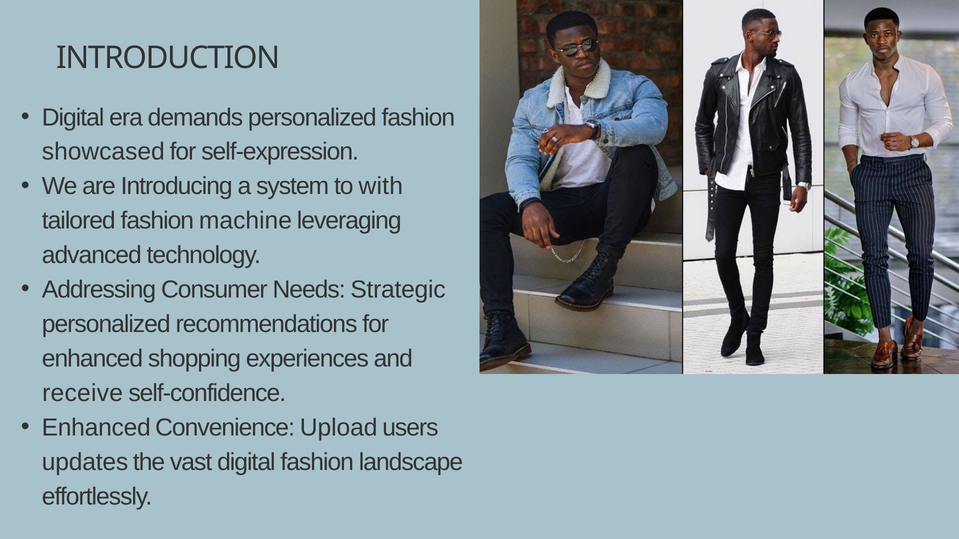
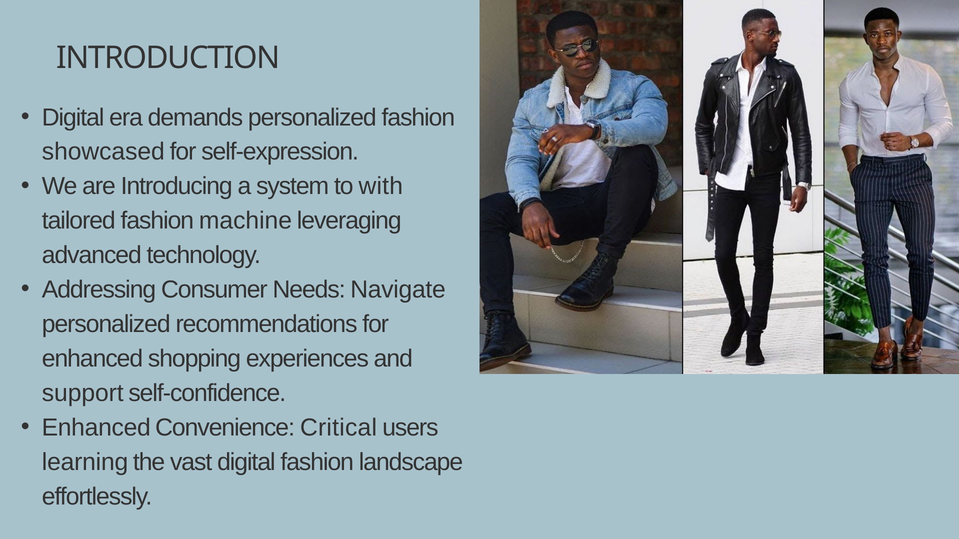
Strategic: Strategic -> Navigate (398, 290)
receive: receive -> support (83, 393)
Upload: Upload -> Critical (338, 428)
updates: updates -> learning (85, 462)
